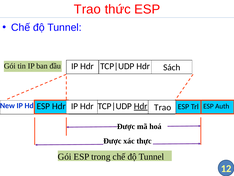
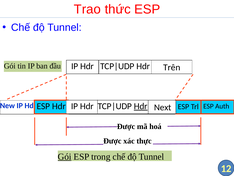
Sách: Sách -> Trên (172, 67)
Hdr Trao: Trao -> Next (163, 107)
Gói underline: none -> present (65, 156)
